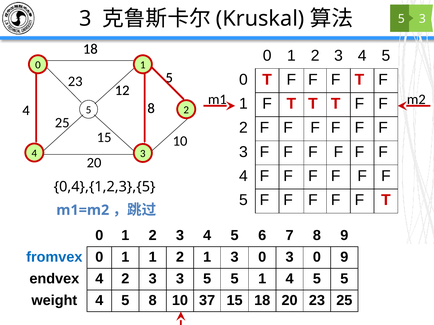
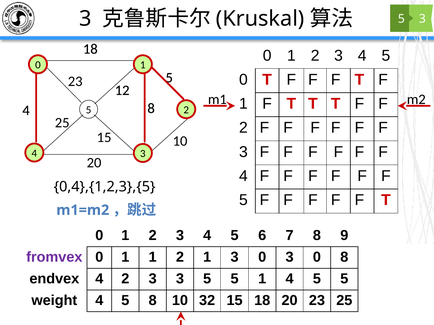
fromvex colour: blue -> purple (54, 258)
0 9: 9 -> 8 (344, 258)
37: 37 -> 32 (207, 301)
